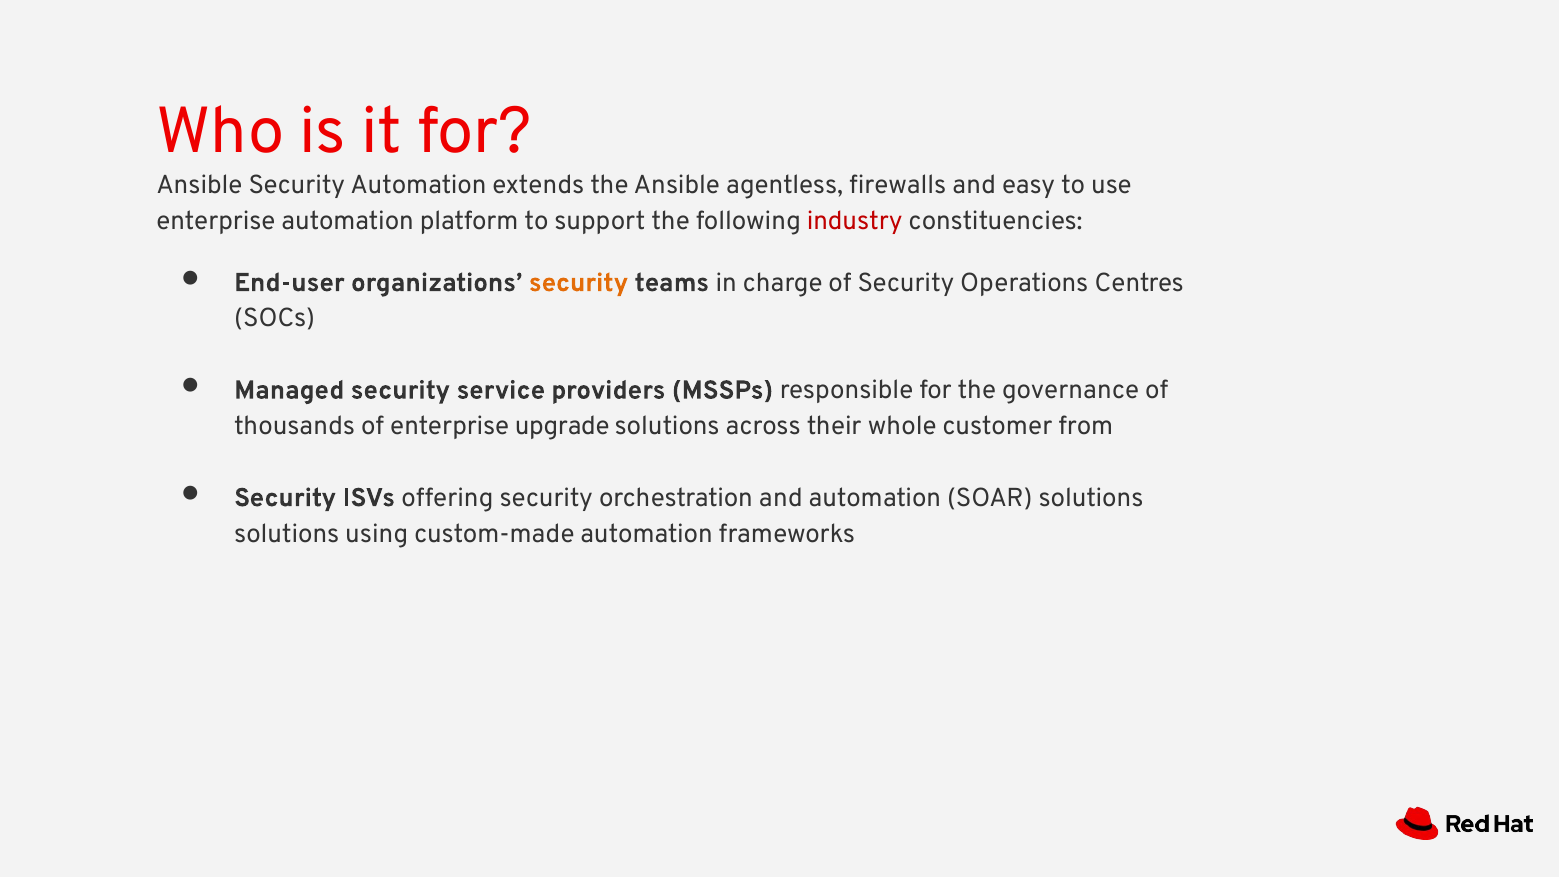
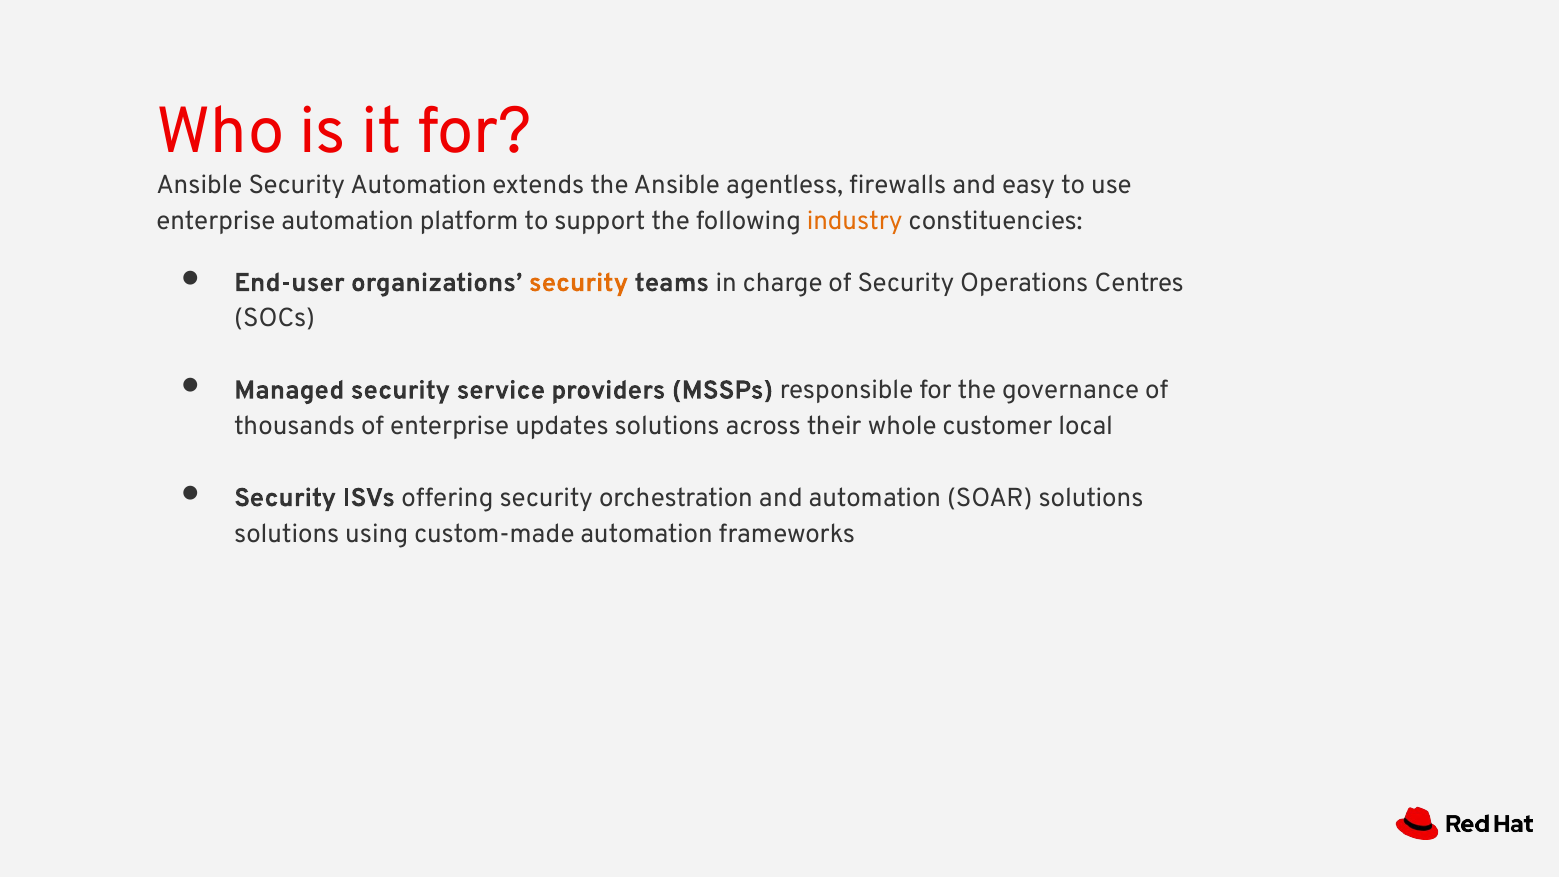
industry colour: red -> orange (855, 221)
upgrade: upgrade -> updates (562, 426)
from: from -> local (1086, 426)
